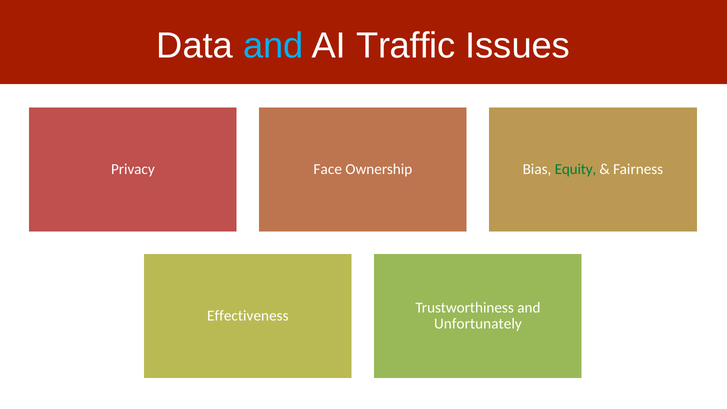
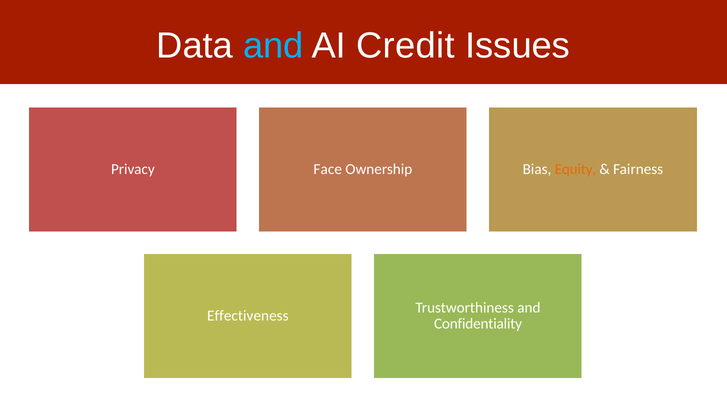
Traffic: Traffic -> Credit (405, 46)
Equity colour: green -> orange (575, 169)
Unfortunately: Unfortunately -> Confidentiality (478, 324)
